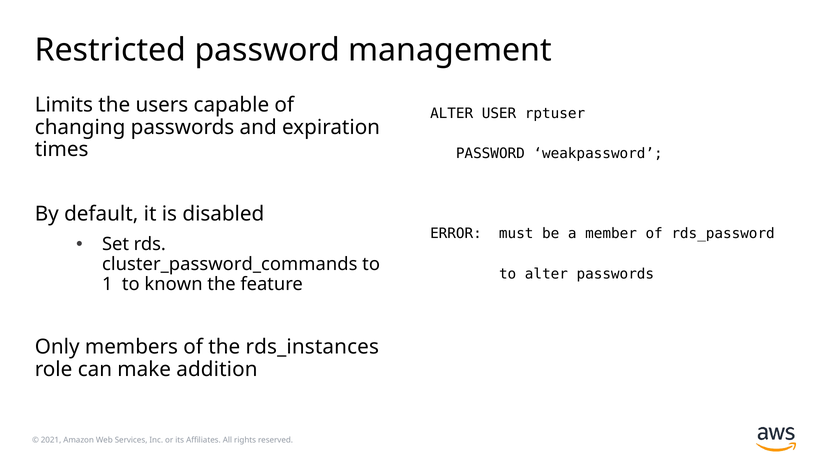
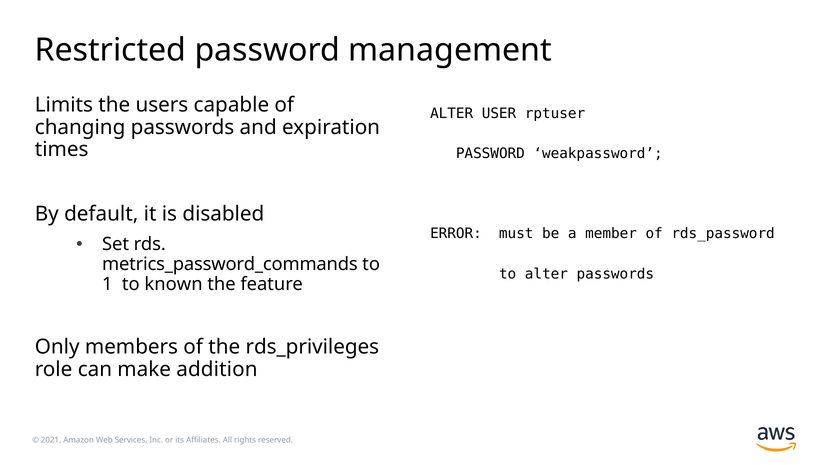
cluster_password_commands: cluster_password_commands -> metrics_password_commands (230, 264)
rds_instances: rds_instances -> rds_privileges (312, 347)
